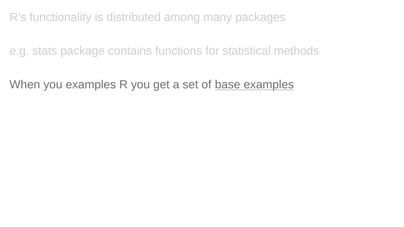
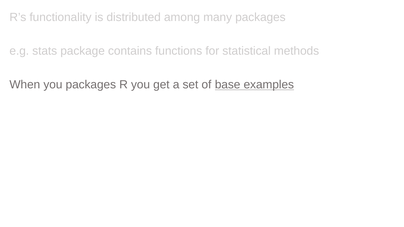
you examples: examples -> packages (91, 85)
